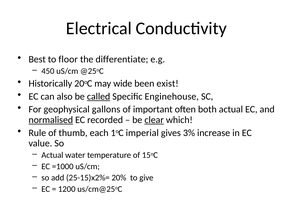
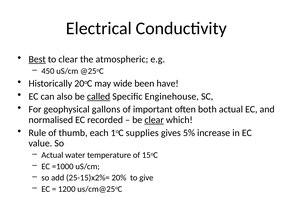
Best underline: none -> present (37, 59)
to floor: floor -> clear (68, 59)
differentiate: differentiate -> atmospheric (122, 59)
exist: exist -> have (168, 83)
normalised underline: present -> none (51, 120)
imperial: imperial -> supplies (142, 133)
3%: 3% -> 5% (189, 133)
